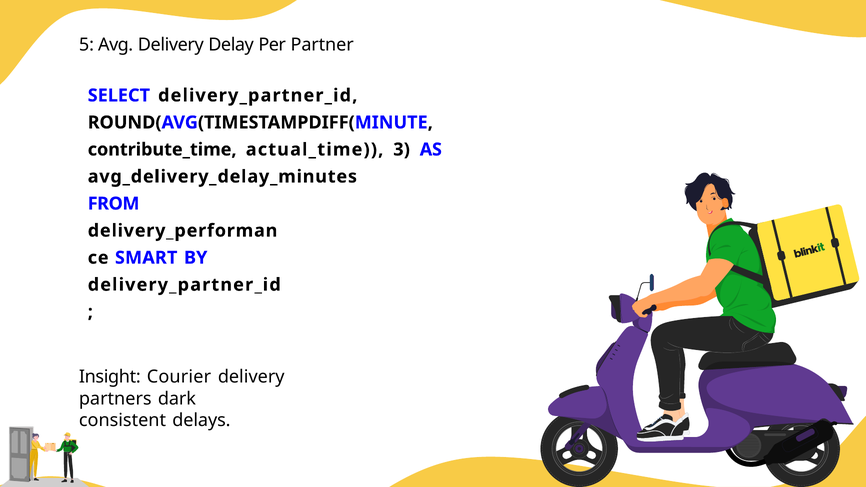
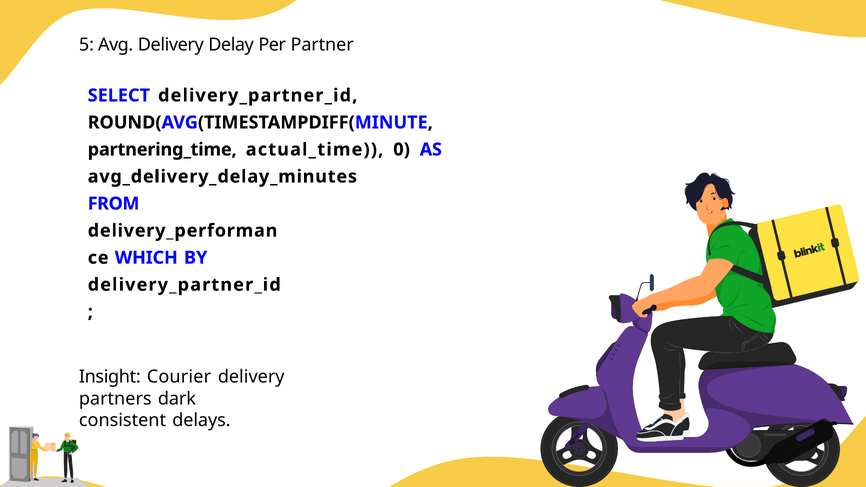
contribute_time: contribute_time -> partnering_time (162, 150)
3: 3 -> 0 (402, 150)
SMART: SMART -> WHICH (146, 258)
